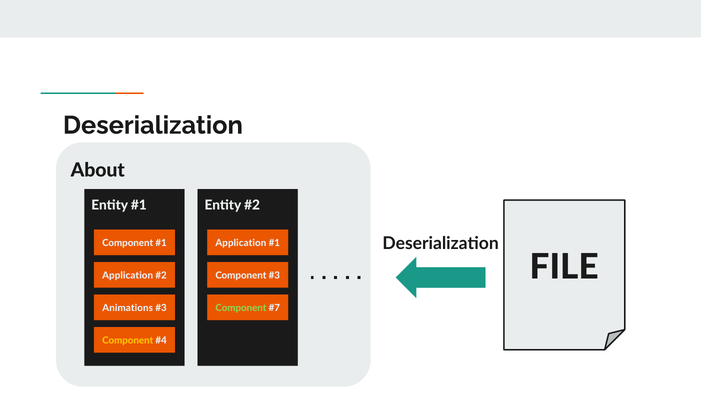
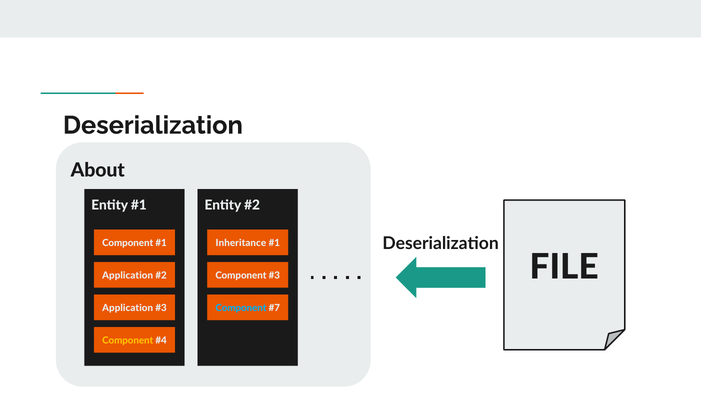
Application: Application -> Inheritance (241, 243)
Animations: Animations -> Application (128, 308)
Component colour: light green -> light blue (241, 308)
